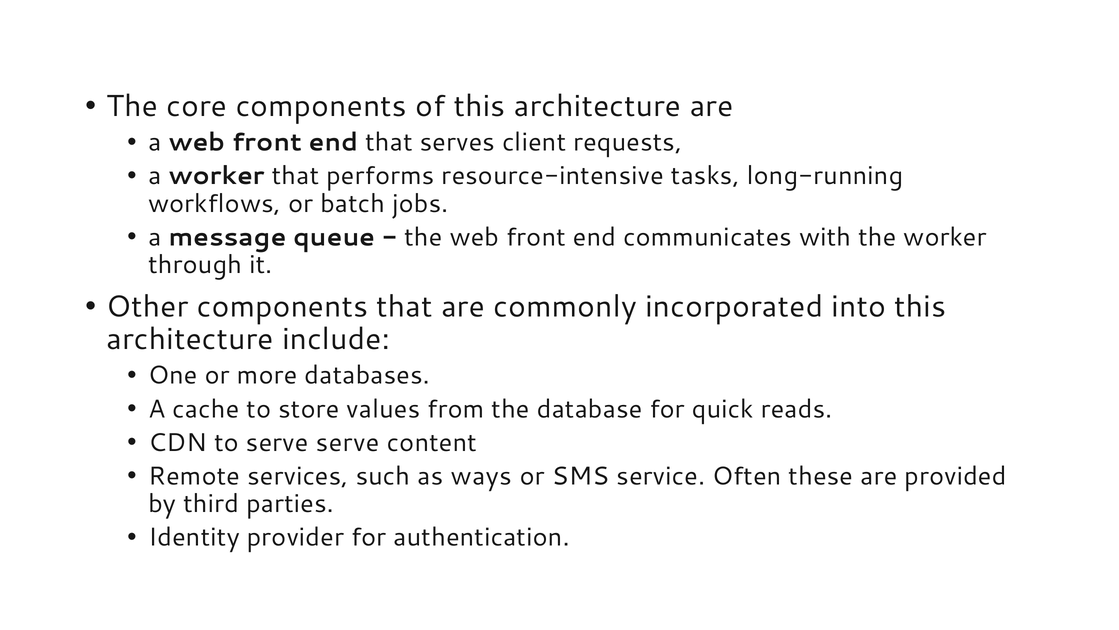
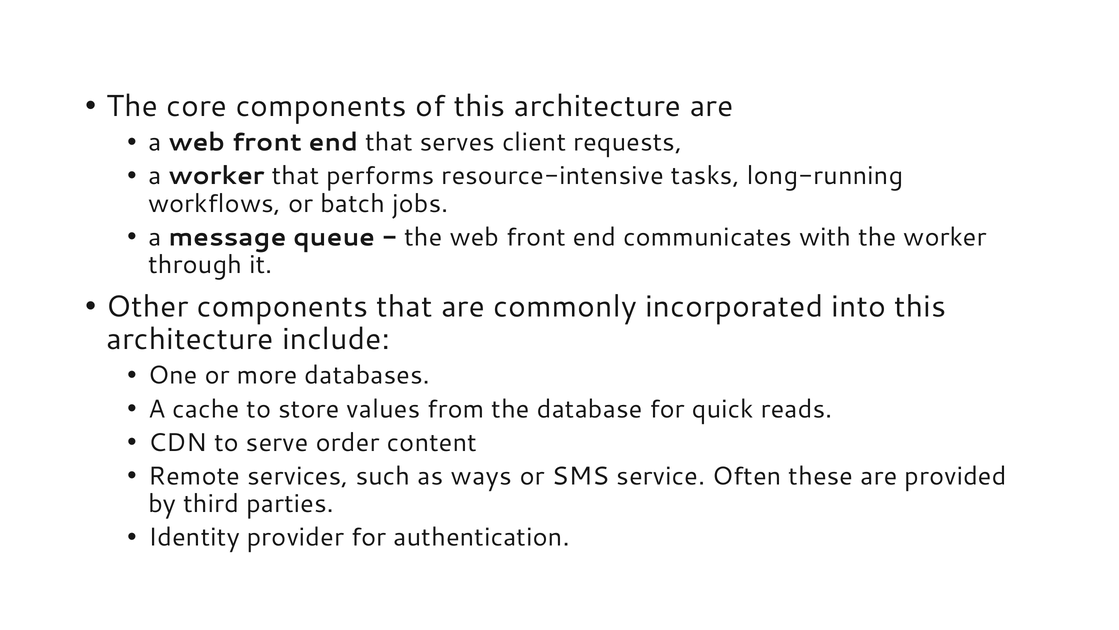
serve serve: serve -> order (348, 442)
